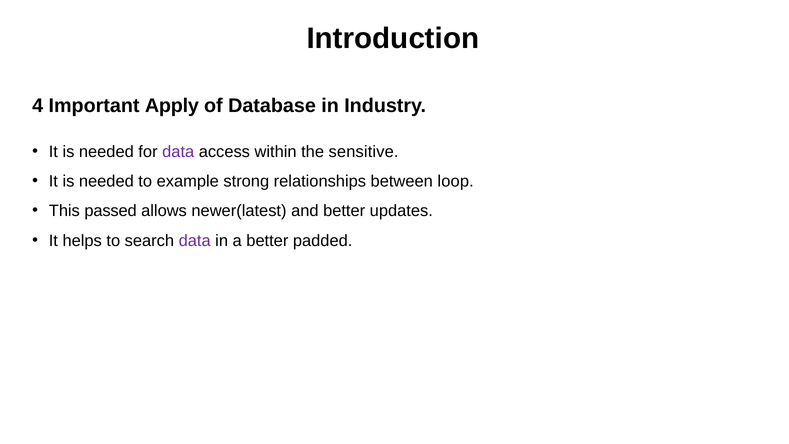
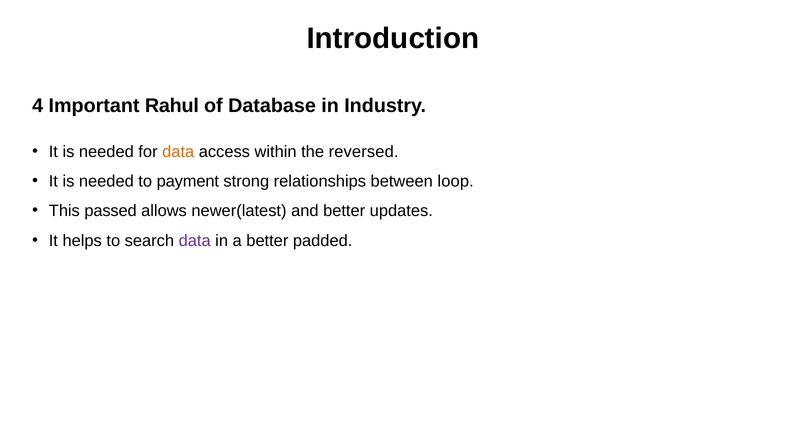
Apply: Apply -> Rahul (172, 106)
data colour: purple -> orange (178, 152)
sensitive: sensitive -> reversed (364, 152)
example: example -> payment (188, 181)
